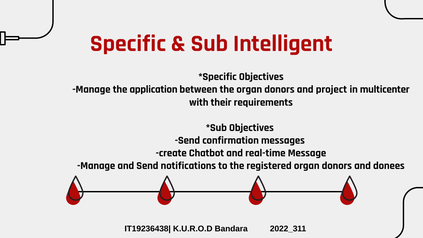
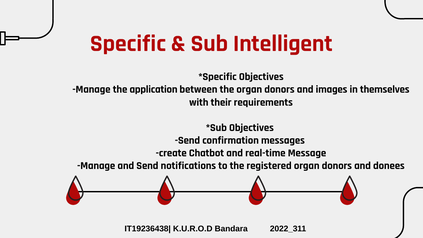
project: project -> images (332, 89)
multicenter: multicenter -> themselves (385, 89)
